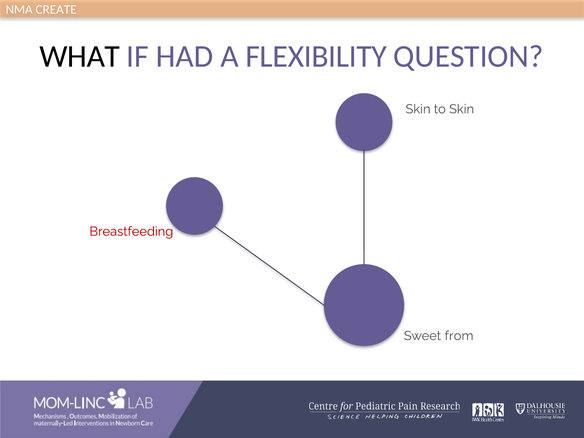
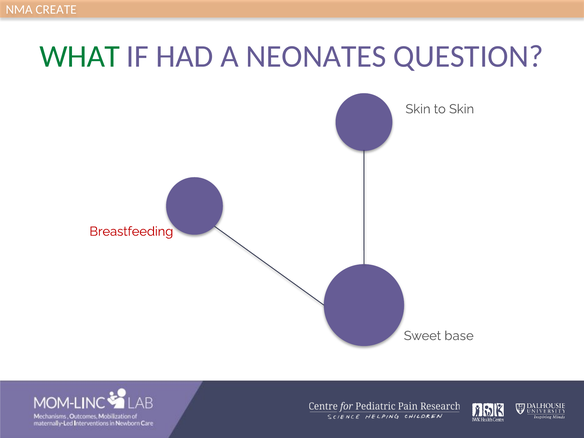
WHAT colour: black -> green (80, 56)
FLEXIBILITY: FLEXIBILITY -> NEONATES (316, 56)
from: from -> base (459, 336)
